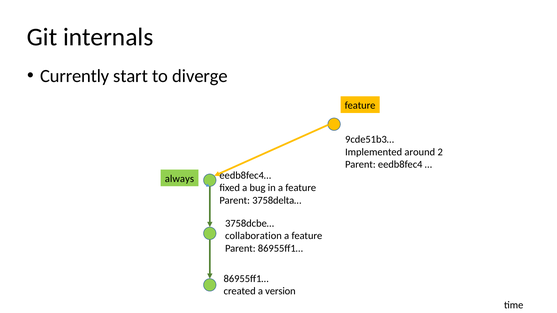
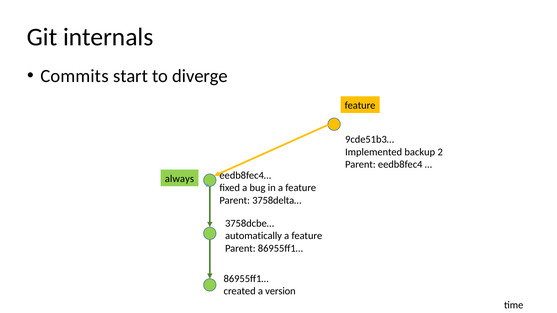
Currently: Currently -> Commits (75, 76)
around: around -> backup (420, 152)
collaboration: collaboration -> automatically (253, 236)
